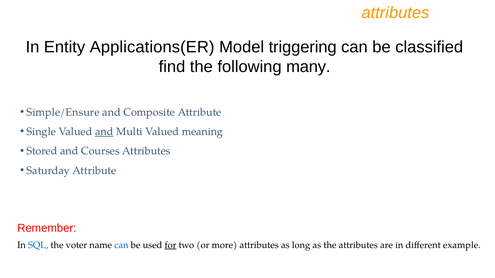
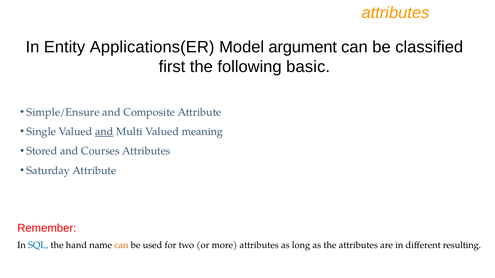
triggering: triggering -> argument (303, 47)
find: find -> first (172, 67)
many: many -> basic (308, 67)
voter: voter -> hand (76, 245)
can colour: blue -> orange (121, 245)
for underline: present -> none (170, 245)
example: example -> resulting (462, 245)
